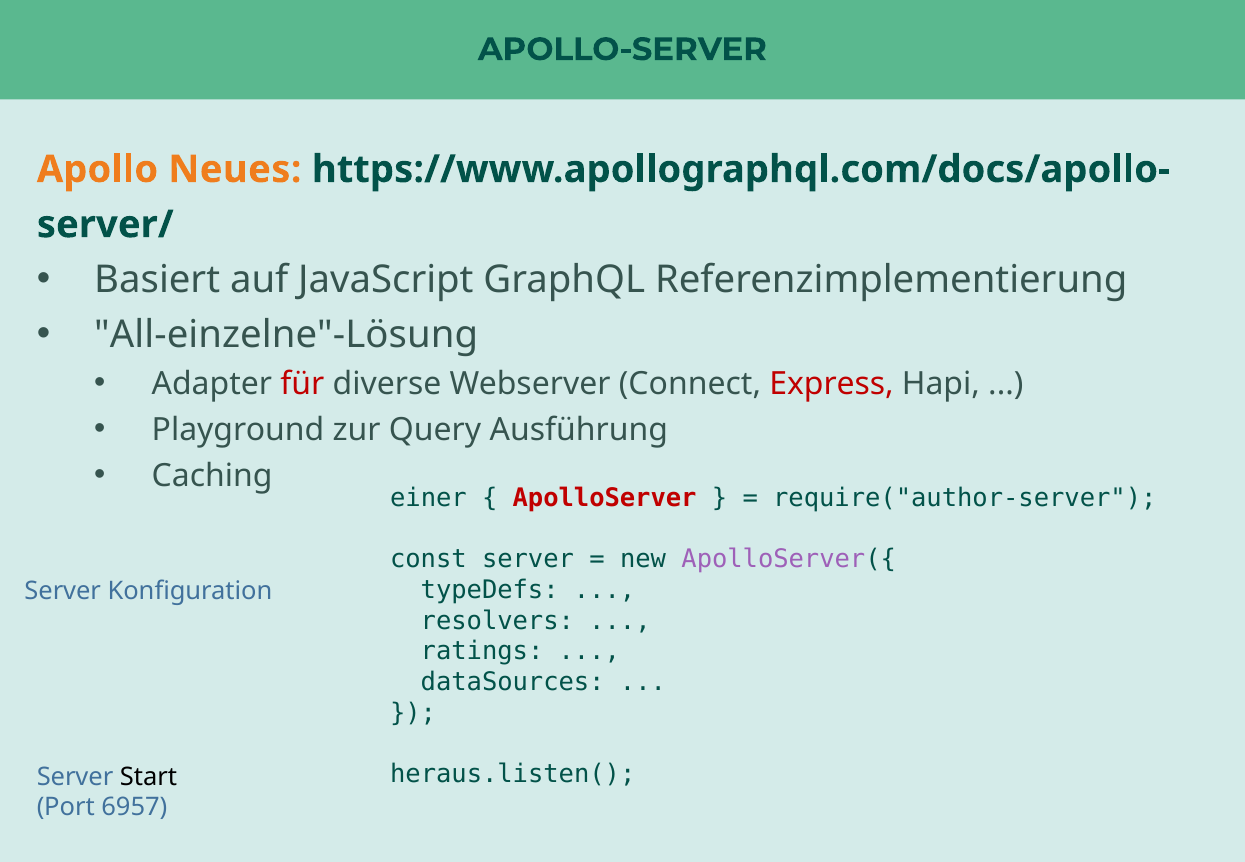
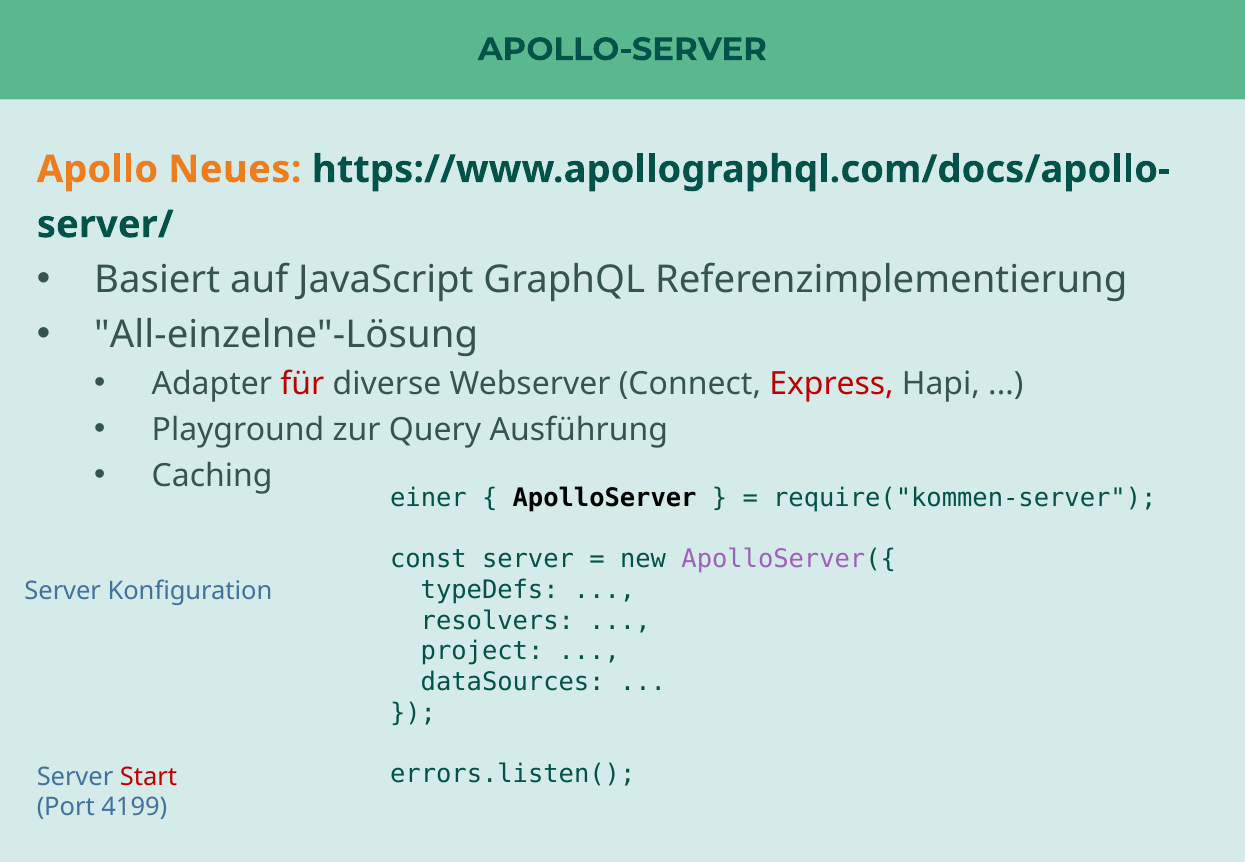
ApolloServer colour: red -> black (605, 498)
require("author-server: require("author-server -> require("kommen-server (965, 498)
ratings: ratings -> project (482, 651)
heraus.listen(: heraus.listen( -> errors.listen( (513, 774)
Start colour: black -> red (149, 777)
6957: 6957 -> 4199 (134, 807)
